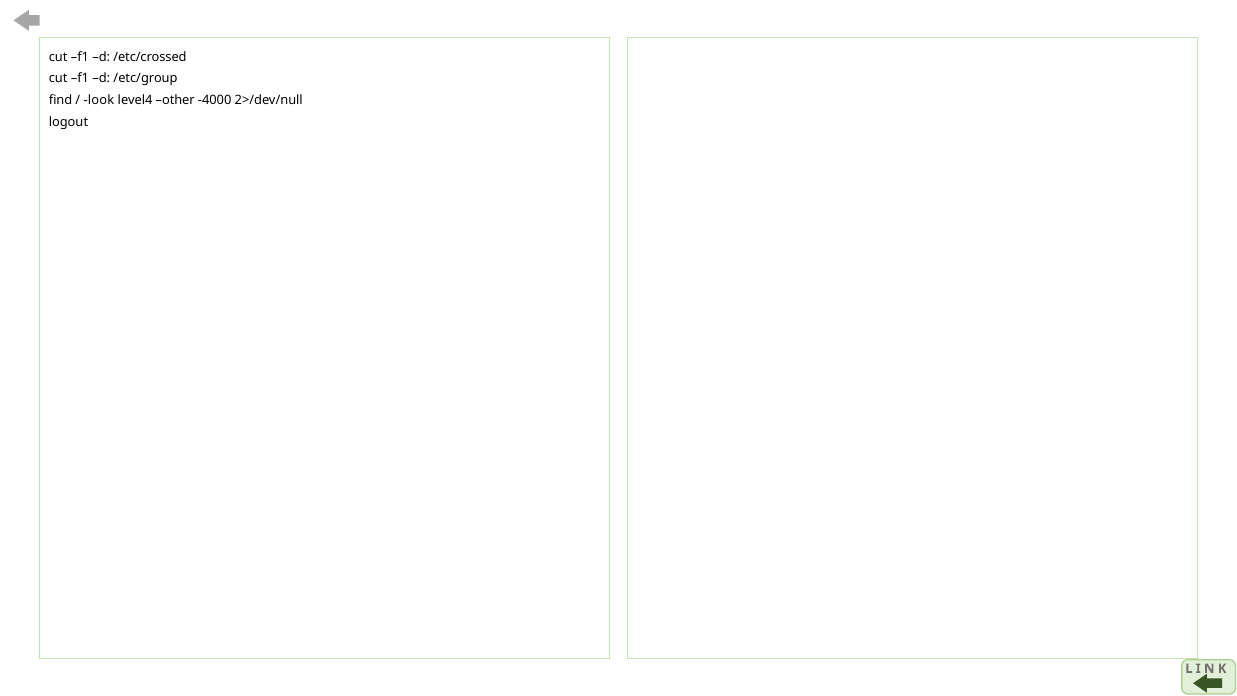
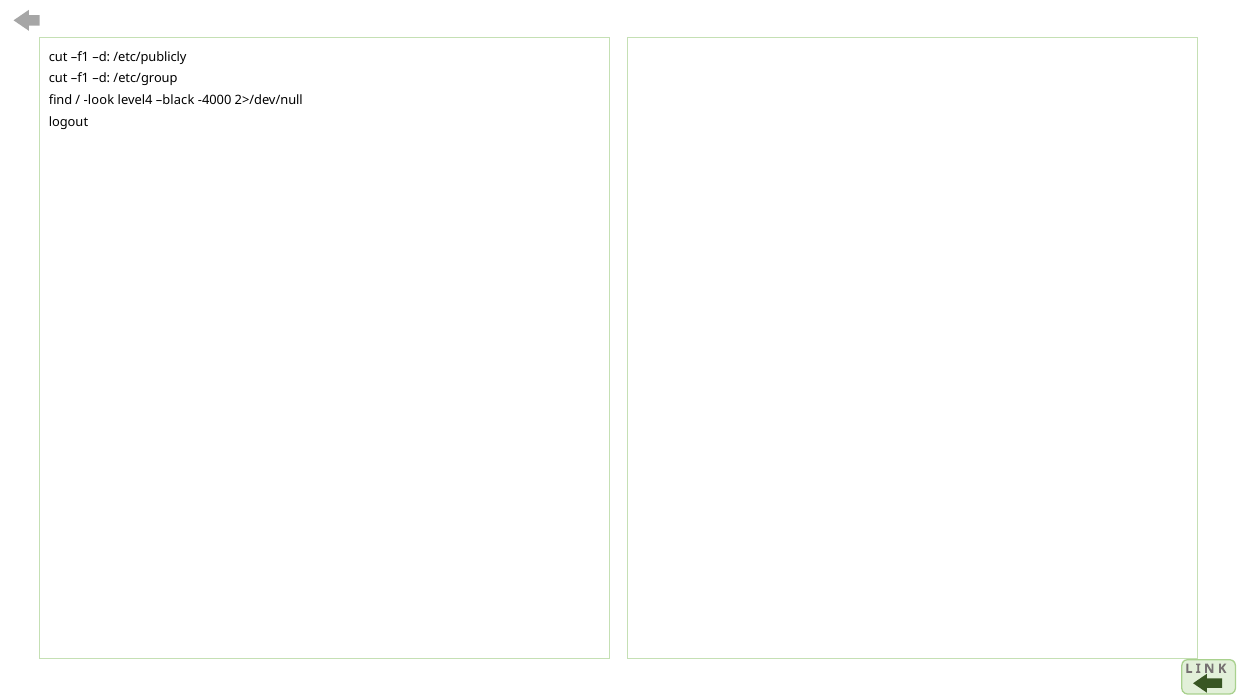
/etc/crossed: /etc/crossed -> /etc/publicly (150, 57)
other: other -> black (175, 100)
